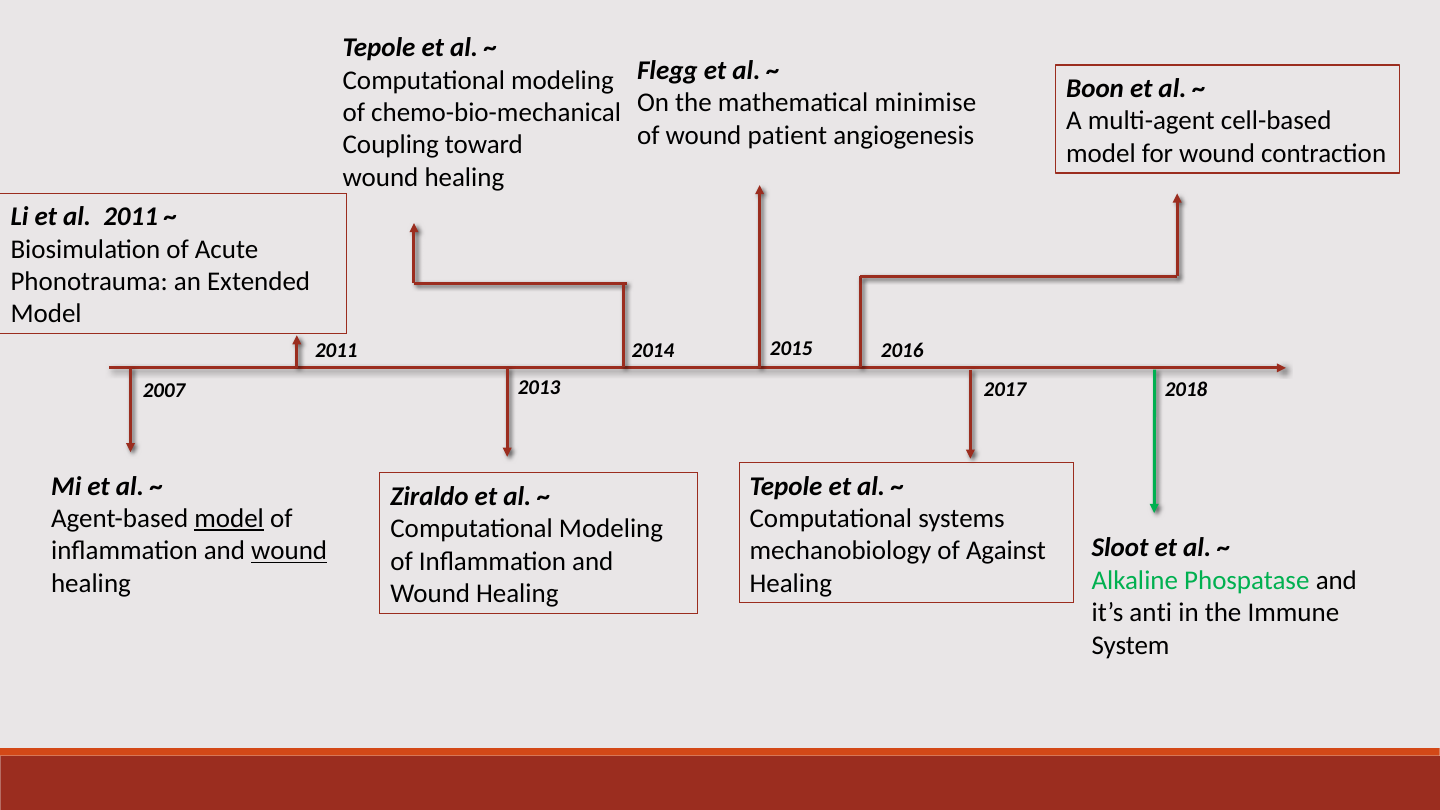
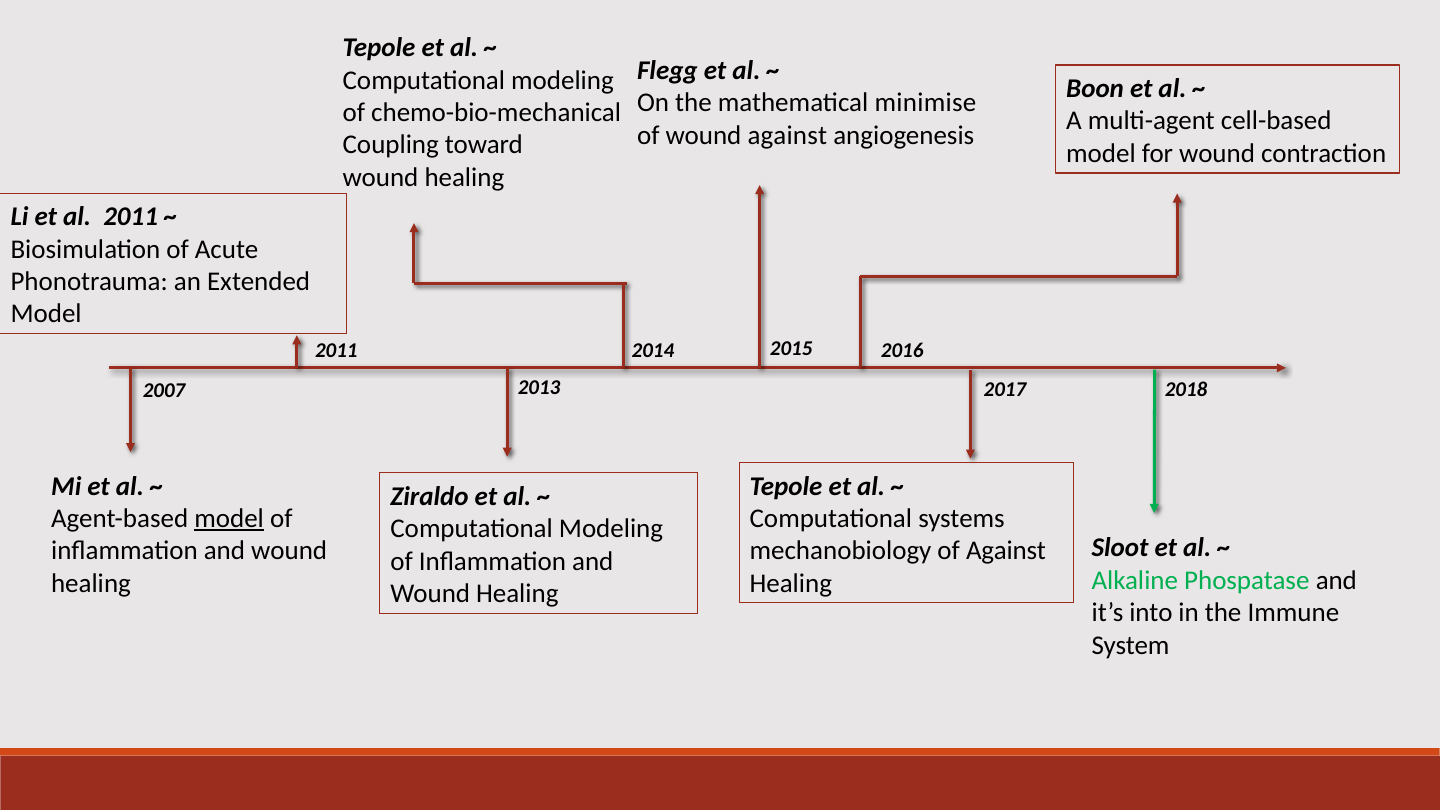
wound patient: patient -> against (787, 135)
wound underline: present -> none (289, 551)
anti: anti -> into (1151, 613)
